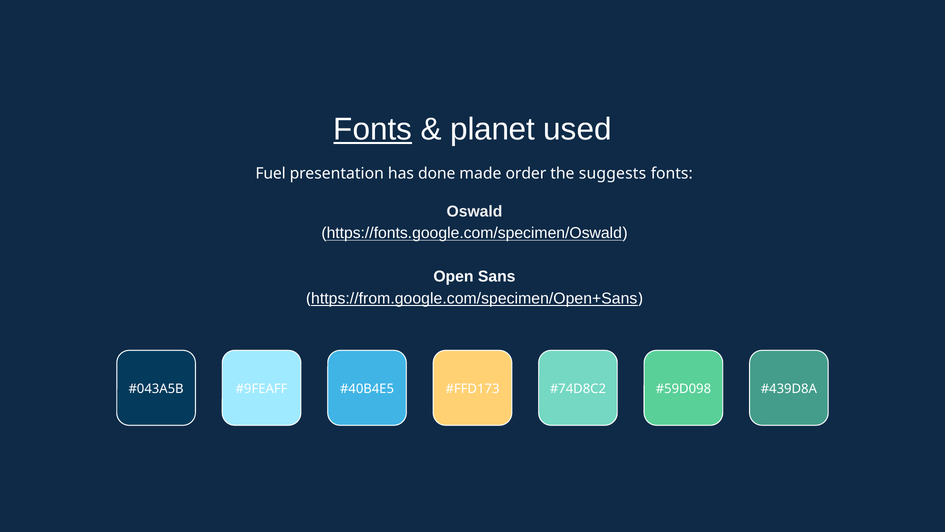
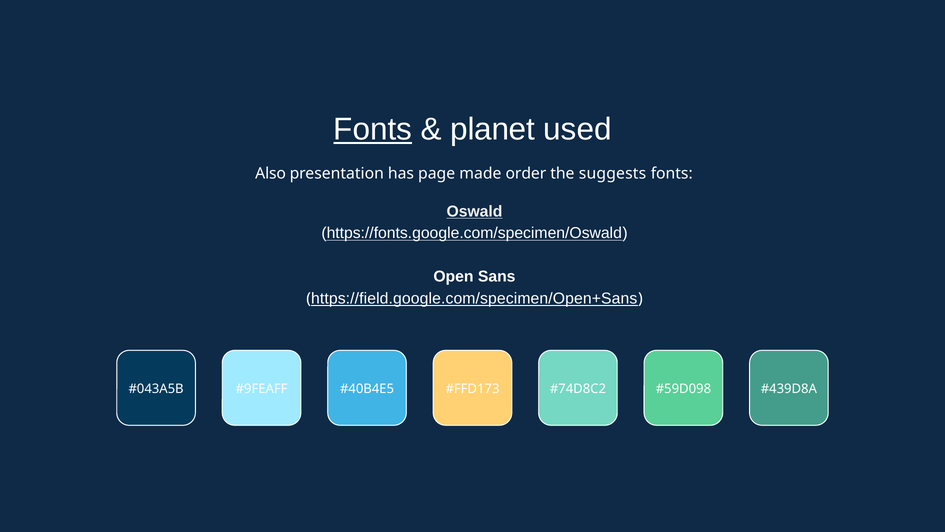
Fuel: Fuel -> Also (271, 174)
done: done -> page (437, 174)
Oswald underline: none -> present (474, 211)
https://from.google.com/specimen/Open+Sans: https://from.google.com/specimen/Open+Sans -> https://field.google.com/specimen/Open+Sans (474, 298)
